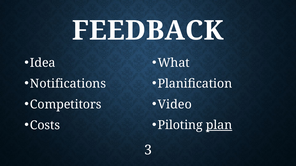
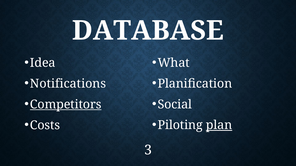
FEEDBACK: FEEDBACK -> DATABASE (148, 31)
Competitors underline: none -> present (66, 105)
Video: Video -> Social (175, 105)
